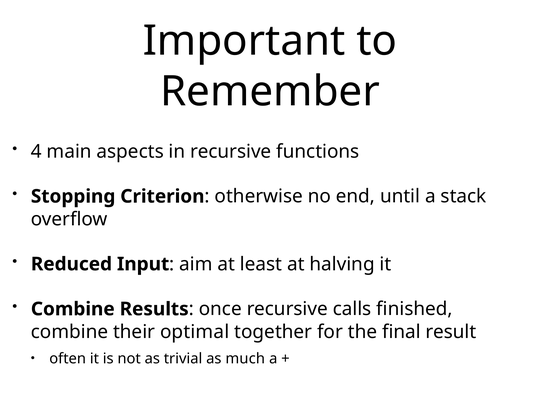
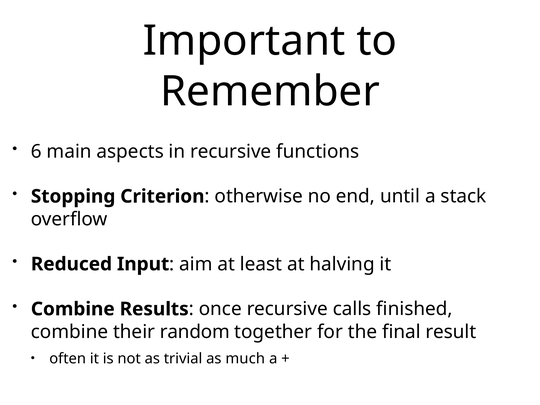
4: 4 -> 6 (36, 151)
optimal: optimal -> random (195, 332)
